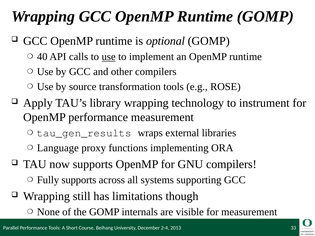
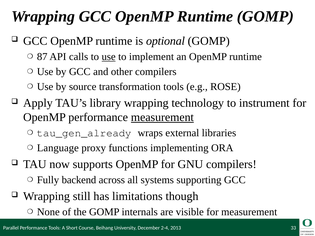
40: 40 -> 87 (42, 57)
measurement underline: none -> present (162, 117)
tau_gen_results: tau_gen_results -> tau_gen_already (84, 133)
Fully supports: supports -> backend (79, 180)
